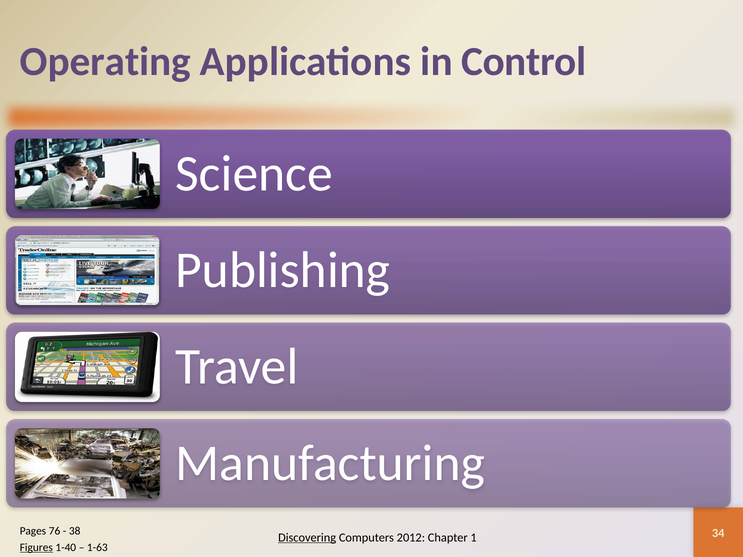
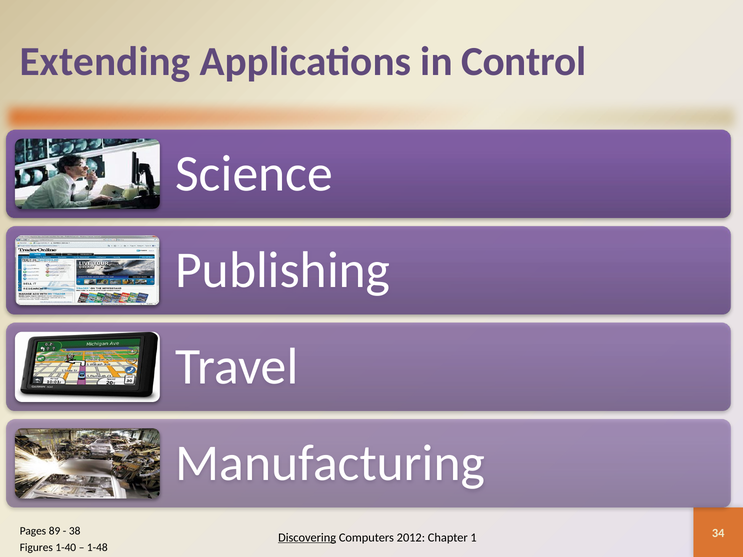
Operating: Operating -> Extending (105, 62)
76: 76 -> 89 (55, 531)
Figures underline: present -> none (36, 548)
1-63: 1-63 -> 1-48 (97, 548)
